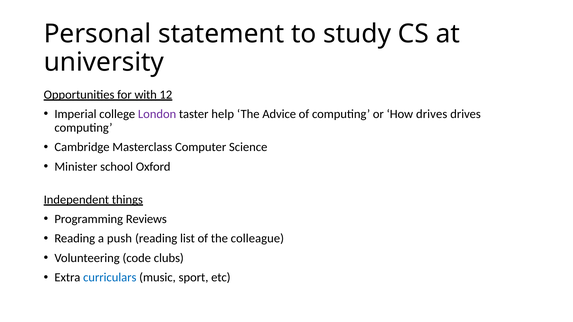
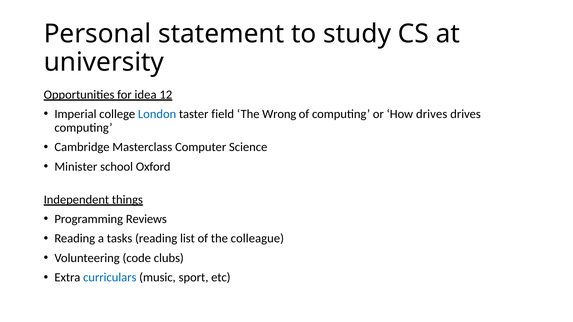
with: with -> idea (146, 95)
London colour: purple -> blue (157, 114)
help: help -> field (223, 114)
Advice: Advice -> Wrong (279, 114)
push: push -> tasks (120, 239)
